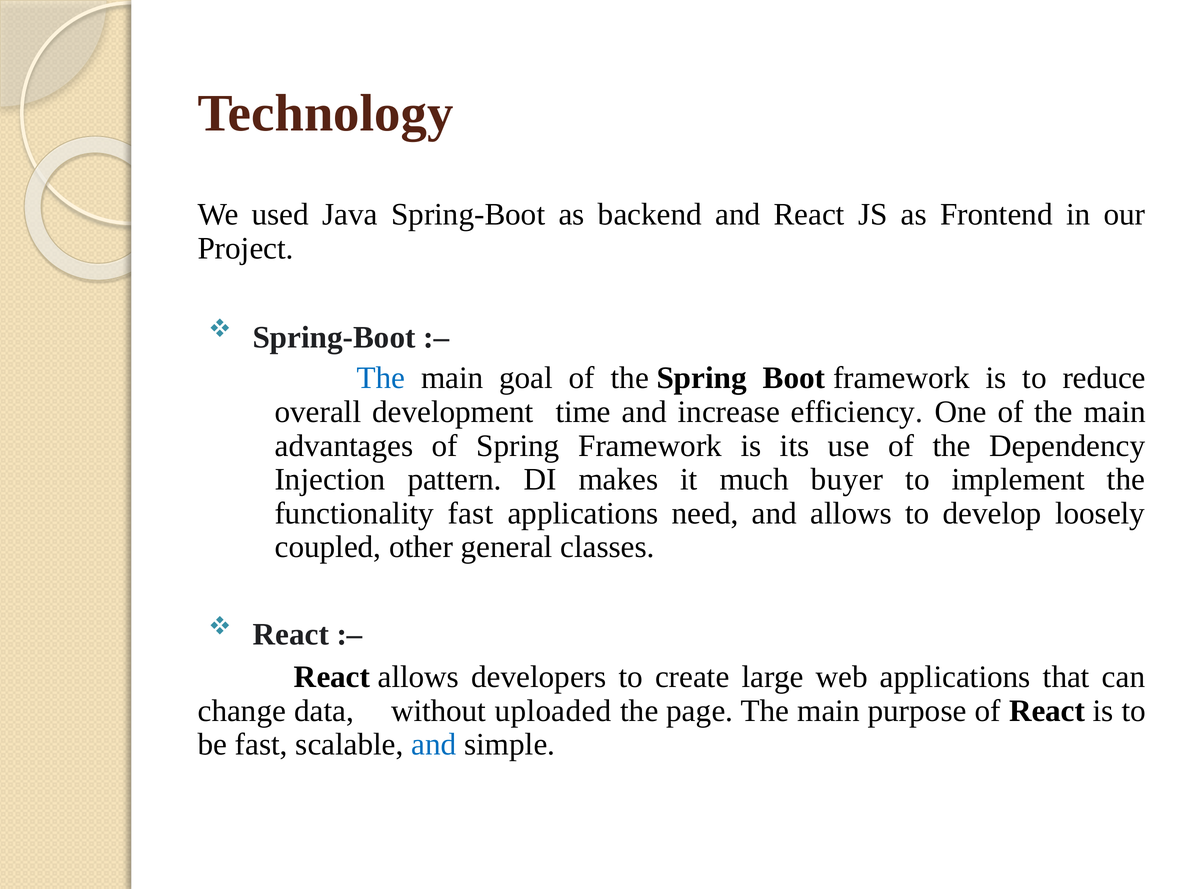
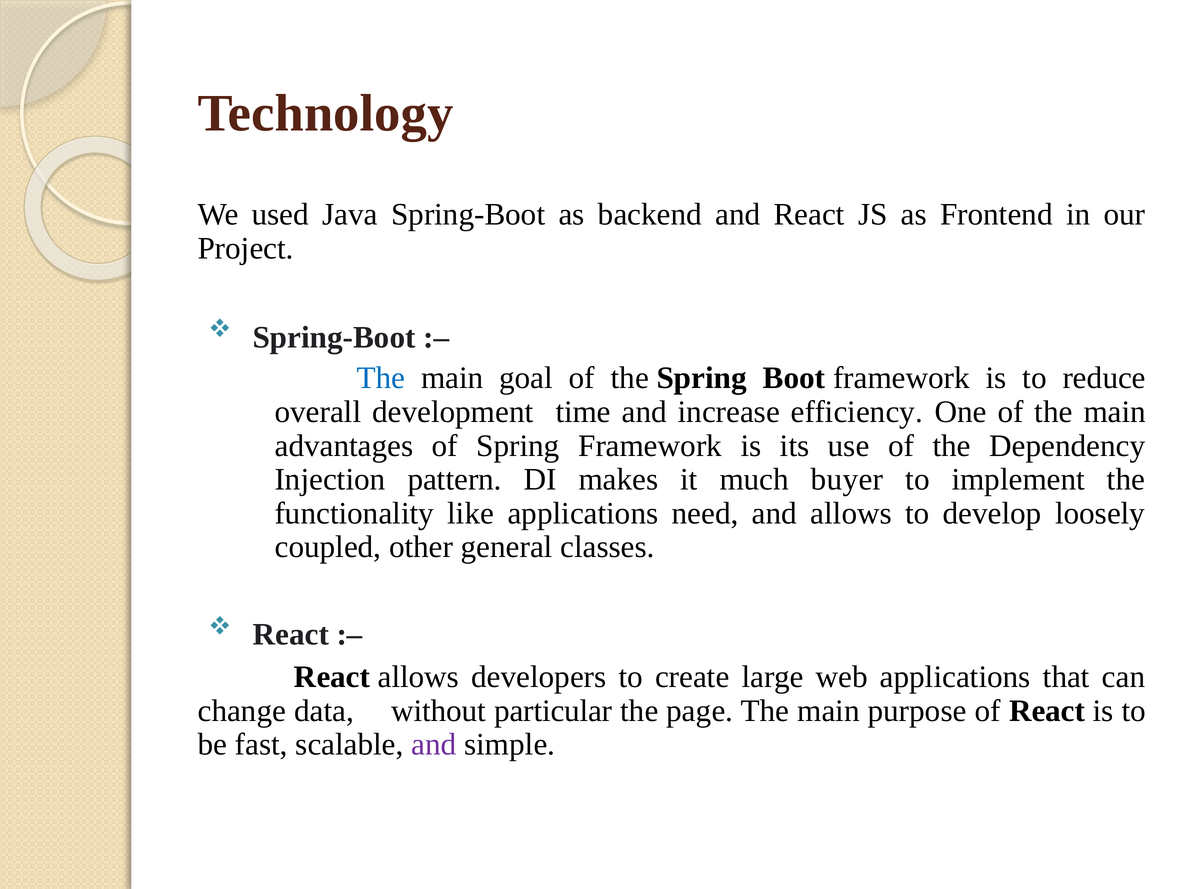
functionality fast: fast -> like (471, 513)
uploaded: uploaded -> particular (553, 711)
and colour: blue -> purple (434, 744)
